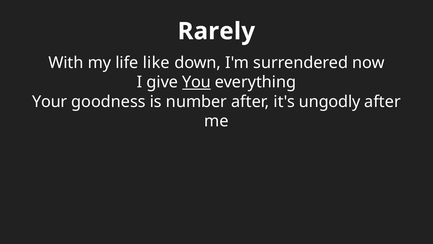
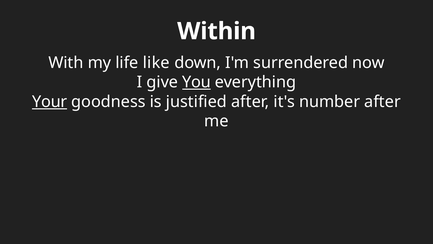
Rarely: Rarely -> Within (217, 31)
Your underline: none -> present (50, 102)
number: number -> justified (196, 102)
ungodly: ungodly -> number (330, 102)
